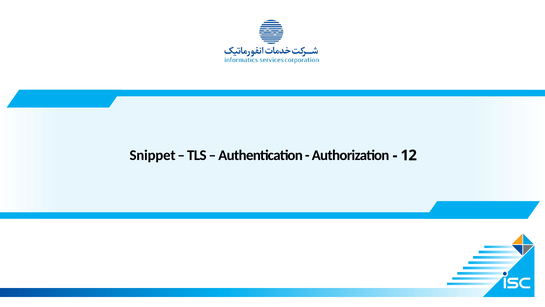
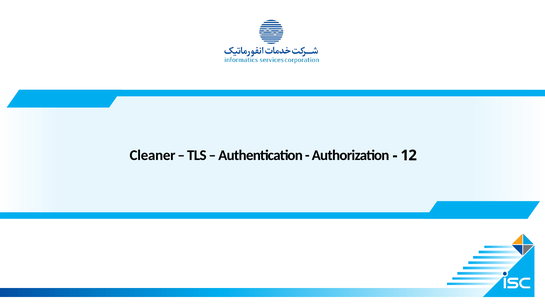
Snippet: Snippet -> Cleaner (153, 155)
